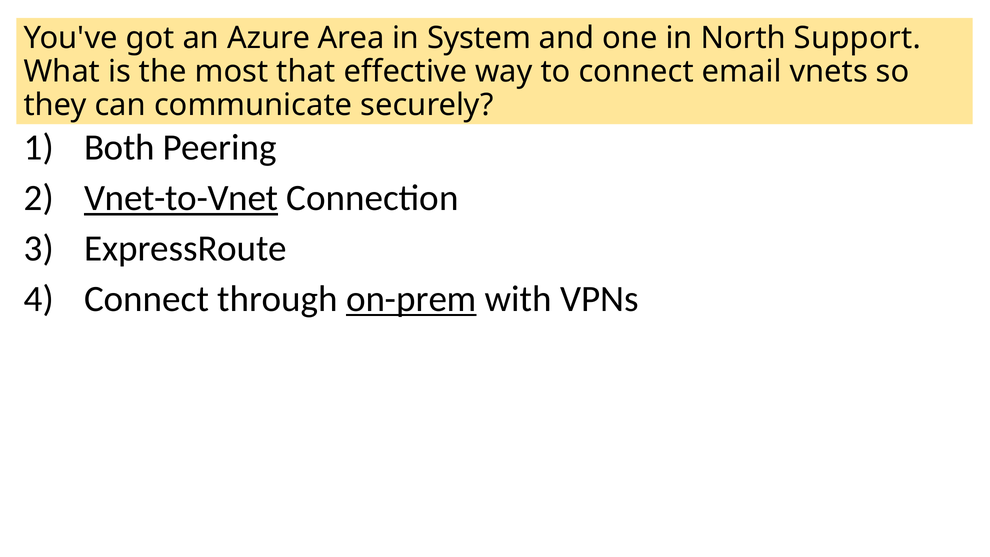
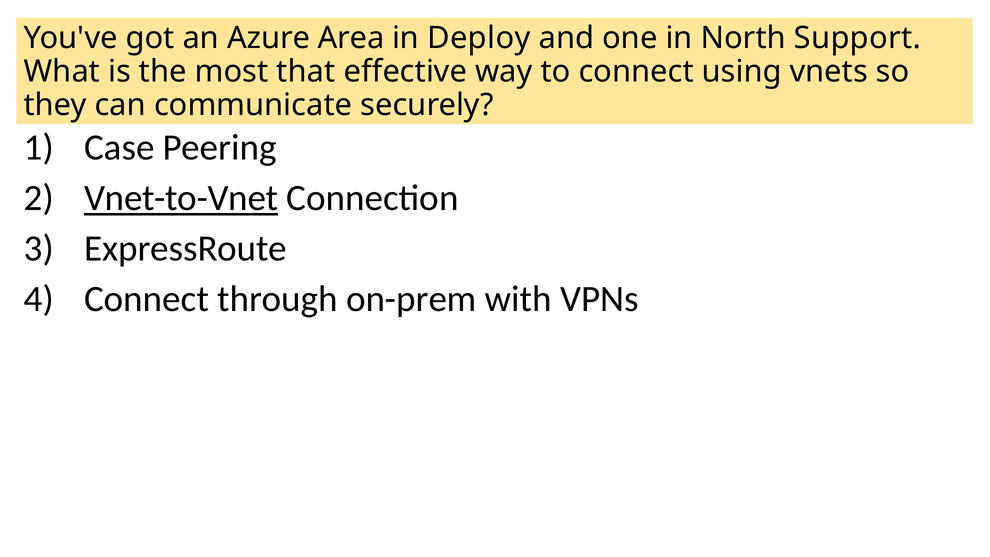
System: System -> Deploy (479, 38)
email: email -> using (742, 72)
Both: Both -> Case (119, 148)
on-prem underline: present -> none (411, 299)
